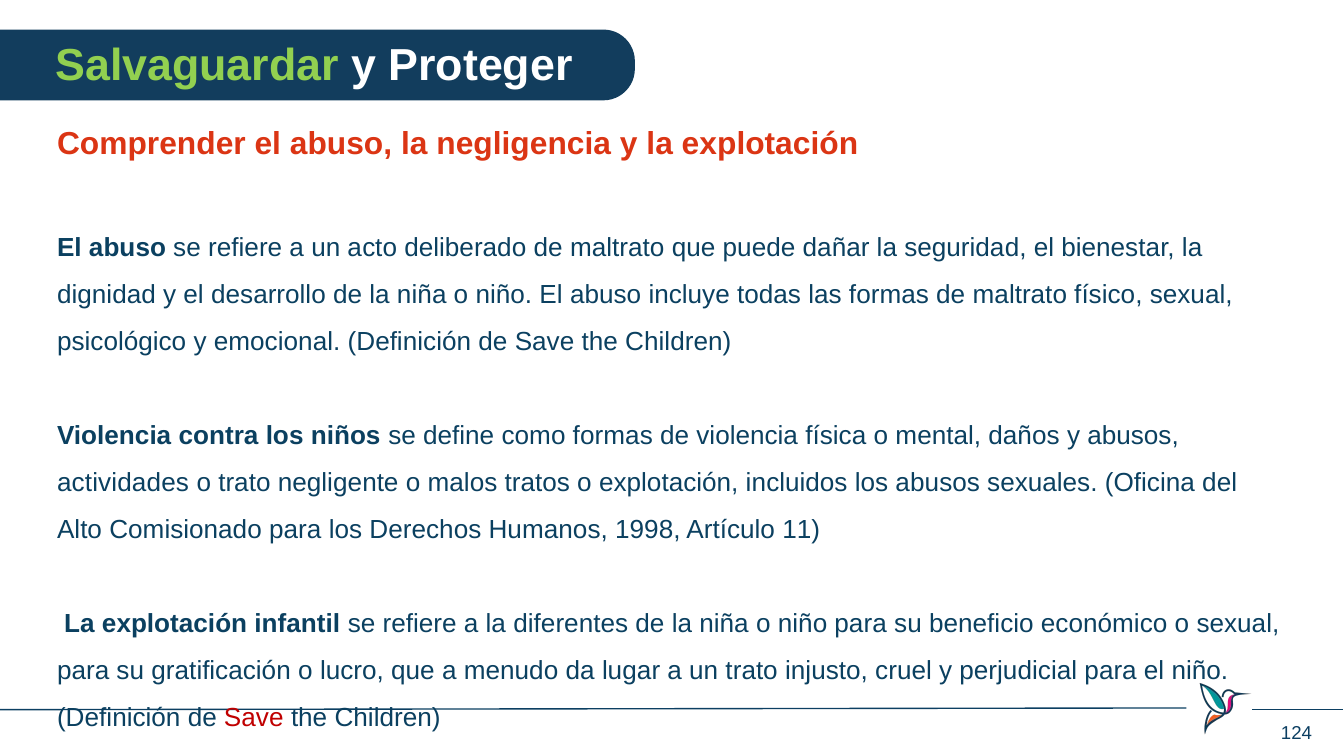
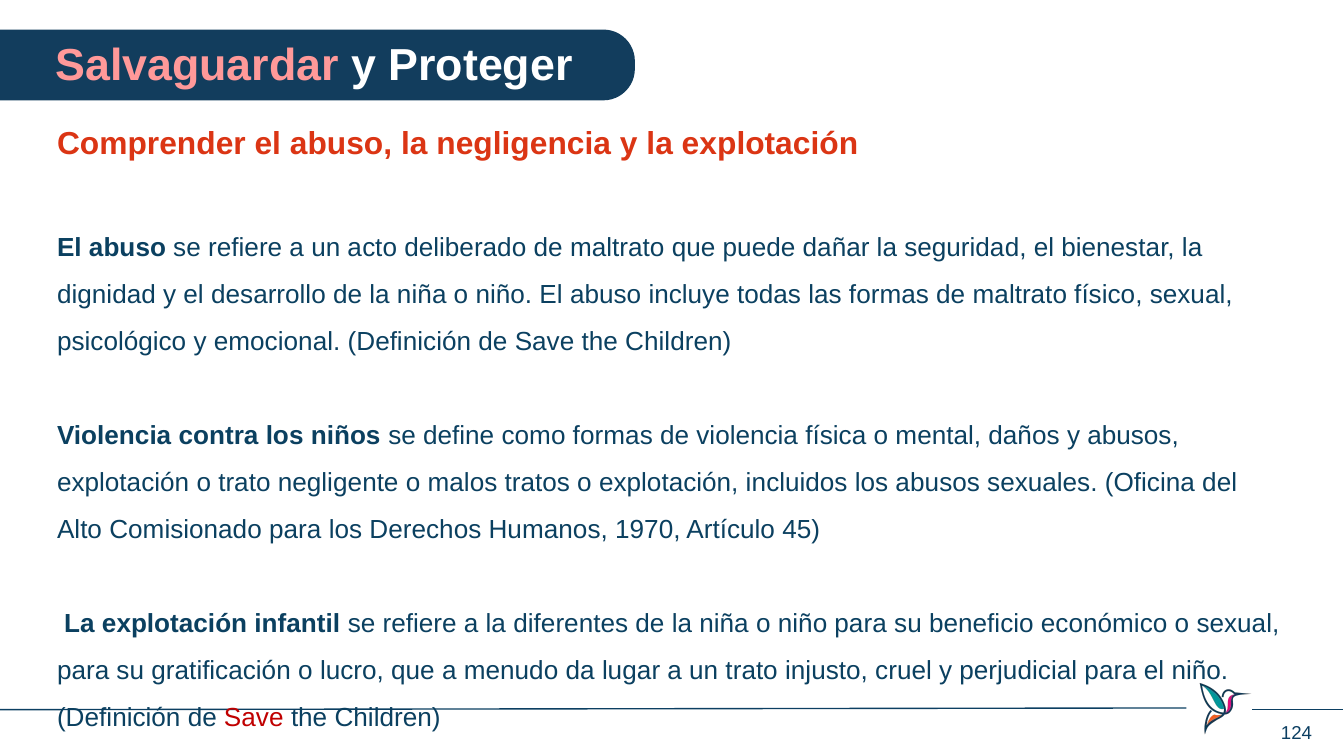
Salvaguardar colour: light green -> pink (197, 66)
actividades: actividades -> explotación (123, 483)
1998: 1998 -> 1970 (648, 530)
11: 11 -> 45 (801, 530)
